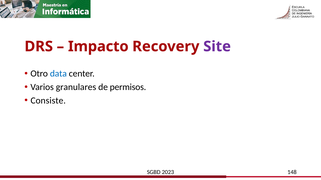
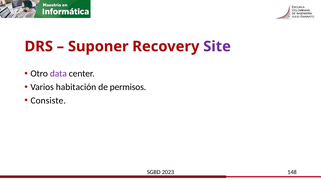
Impacto: Impacto -> Suponer (98, 47)
data colour: blue -> purple (58, 74)
granulares: granulares -> habitación (76, 87)
